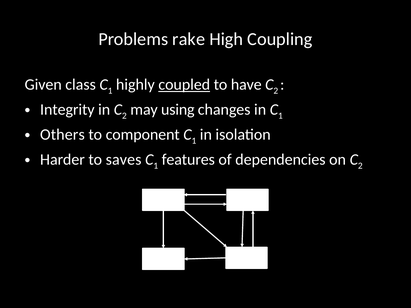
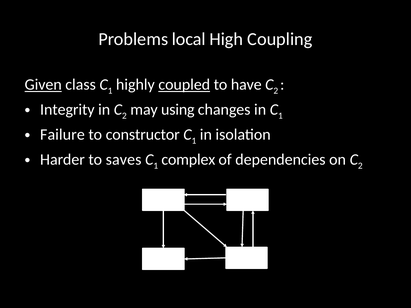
rake: rake -> local (189, 39)
Given underline: none -> present (43, 85)
Others: Others -> Failure (62, 135)
component: component -> constructor (143, 135)
features: features -> complex (188, 160)
